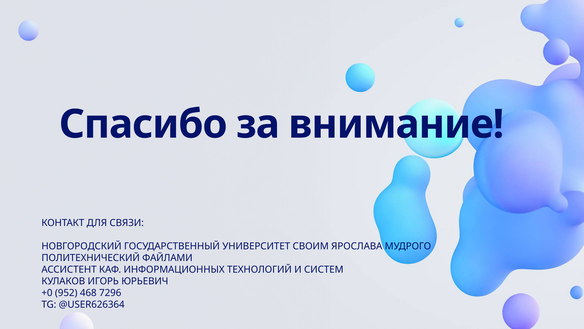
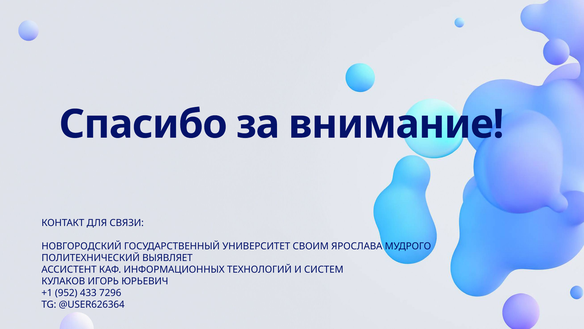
ФАЙЛАМИ: ФАЙЛАМИ -> ВЫЯВЛЯЕТ (167, 258)
+0: +0 -> +1 (47, 293)
468: 468 -> 433 (88, 293)
